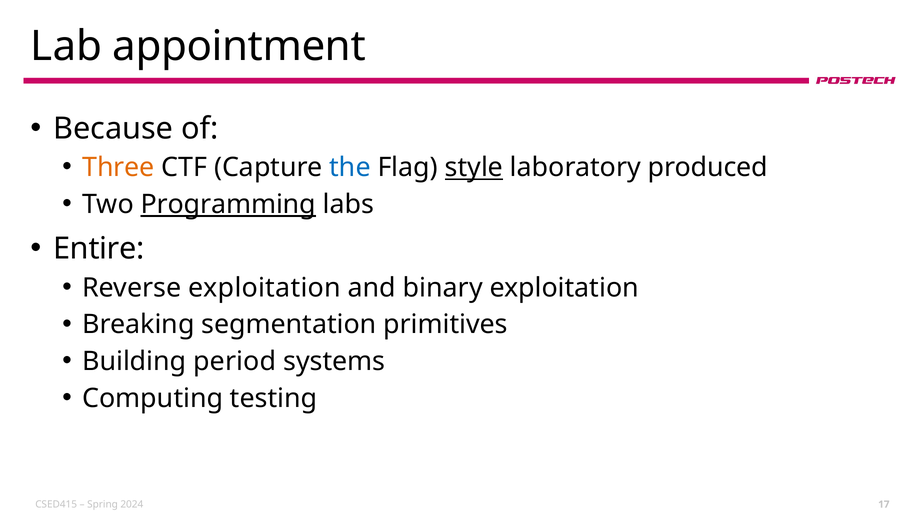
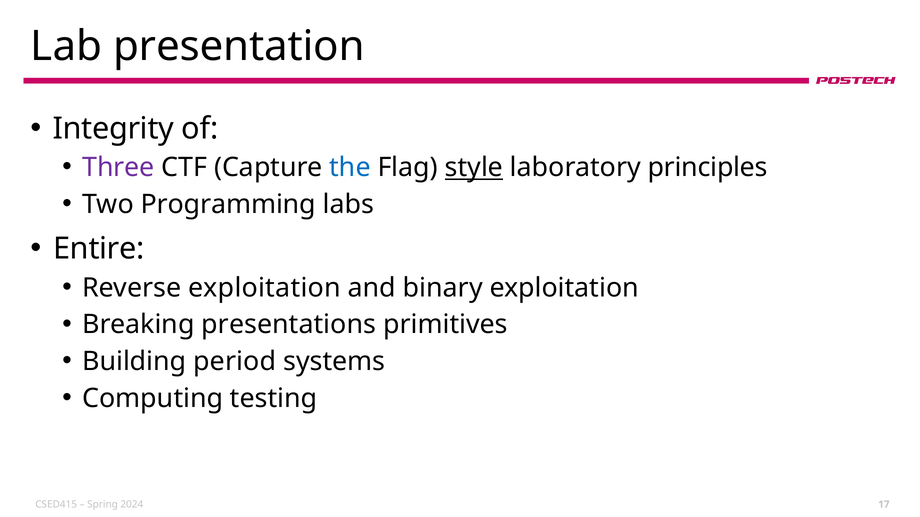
appointment: appointment -> presentation (239, 46)
Because: Because -> Integrity (113, 129)
Three colour: orange -> purple (118, 168)
produced: produced -> principles (708, 168)
Programming underline: present -> none (228, 205)
segmentation: segmentation -> presentations (289, 325)
